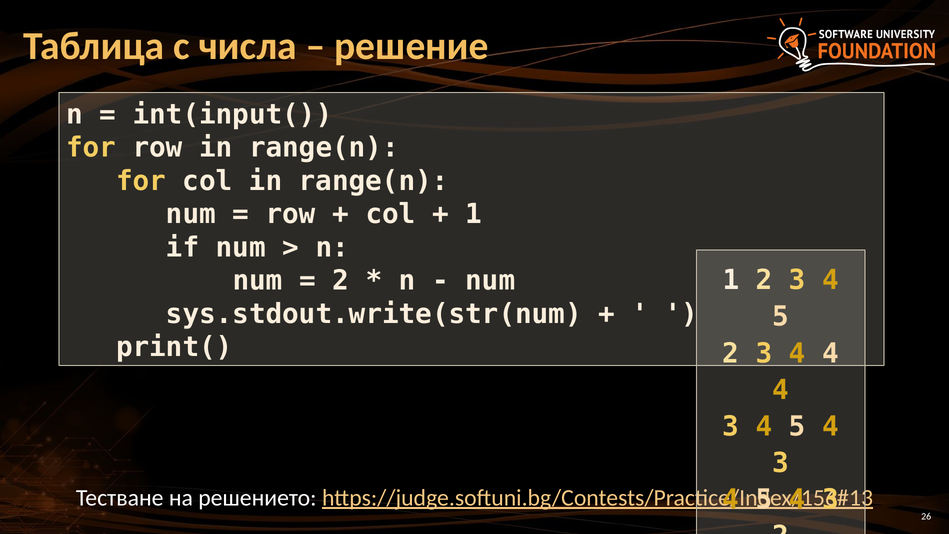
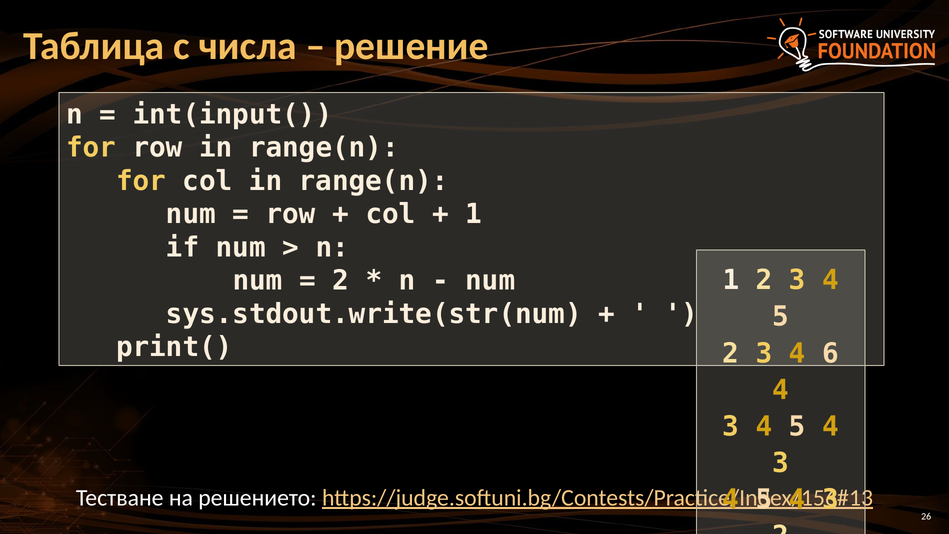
3 4 4: 4 -> 6 (831, 353)
